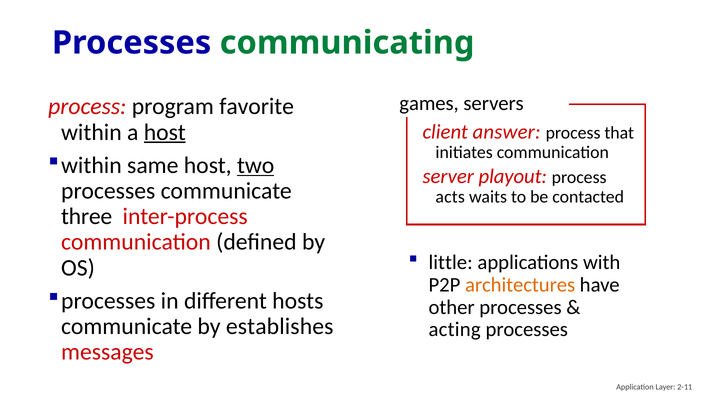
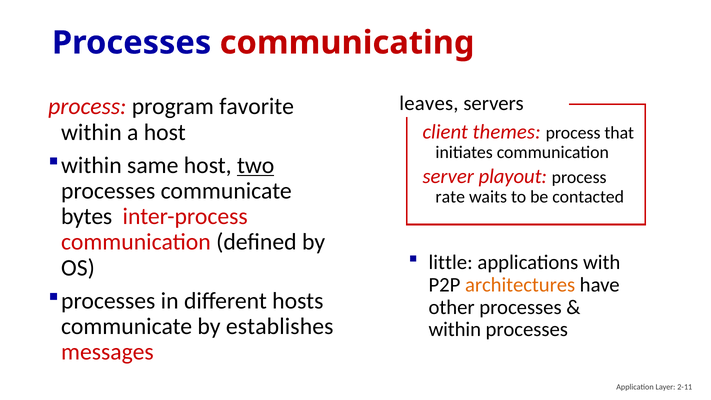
communicating colour: green -> red (347, 43)
games: games -> leaves (429, 103)
host underline: present -> none (165, 132)
answer: answer -> themes (507, 132)
acts: acts -> rate (450, 197)
three: three -> bytes (87, 216)
acting: acting -> within (455, 330)
